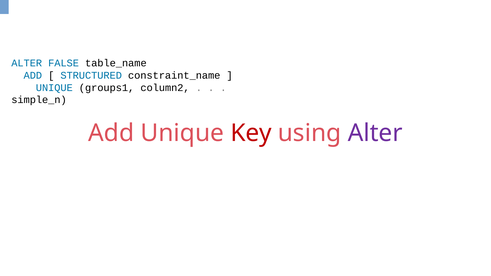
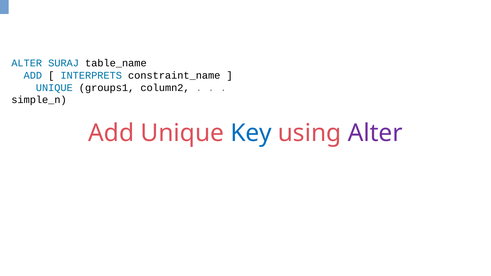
FALSE: FALSE -> SURAJ (64, 63)
STRUCTURED: STRUCTURED -> INTERPRETS (91, 75)
Key colour: red -> blue (251, 133)
